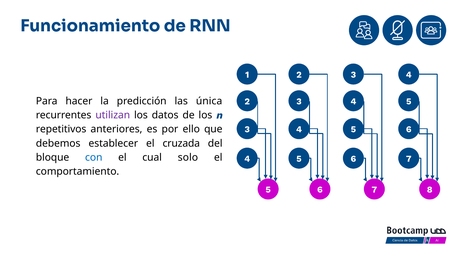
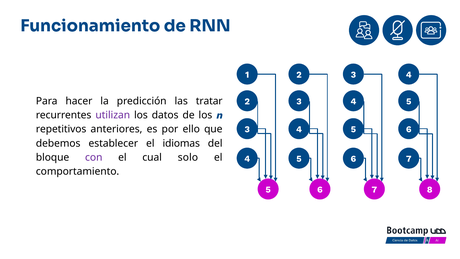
única: única -> tratar (209, 101)
cruzada: cruzada -> idiomas (181, 143)
con colour: blue -> purple (94, 157)
